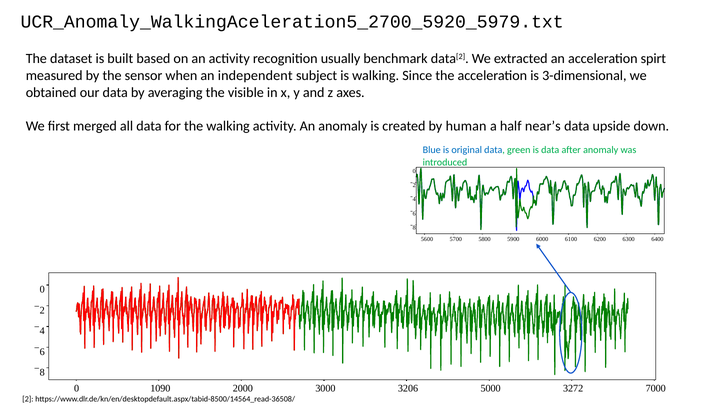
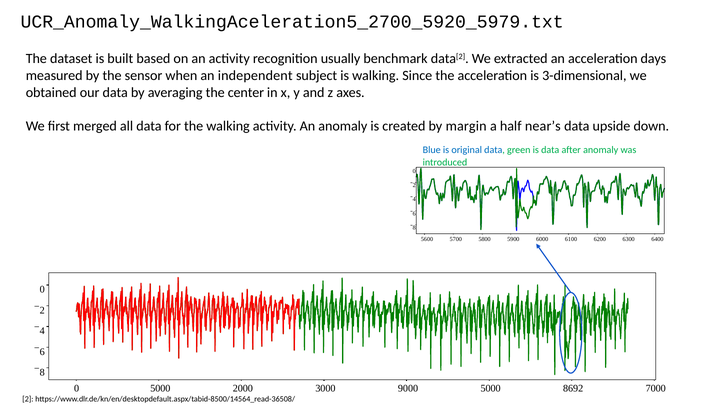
spirt: spirt -> days (653, 59)
visible: visible -> center (246, 93)
human: human -> margin (466, 126)
0 1090: 1090 -> 5000 (160, 389)
3206: 3206 -> 9000 (408, 389)
3272: 3272 -> 8692 (573, 389)
